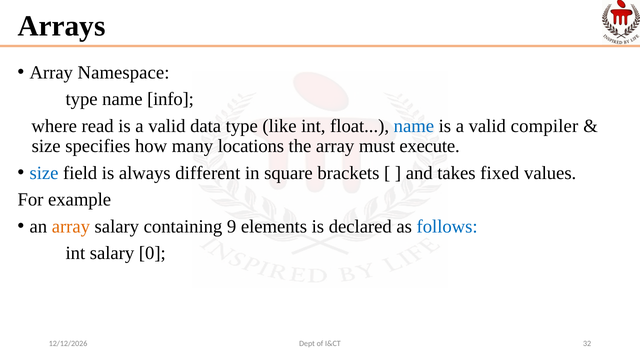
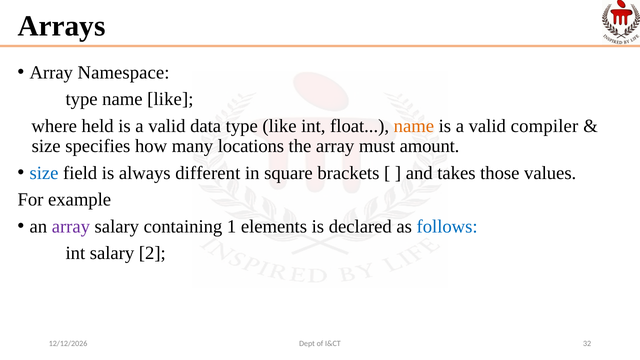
name info: info -> like (170, 99)
read: read -> held (98, 126)
name colour: blue -> orange (414, 126)
execute: execute -> amount (430, 146)
fixed: fixed -> those (500, 173)
array colour: orange -> purple (71, 226)
9: 9 -> 1 (232, 226)
0: 0 -> 2 (152, 253)
